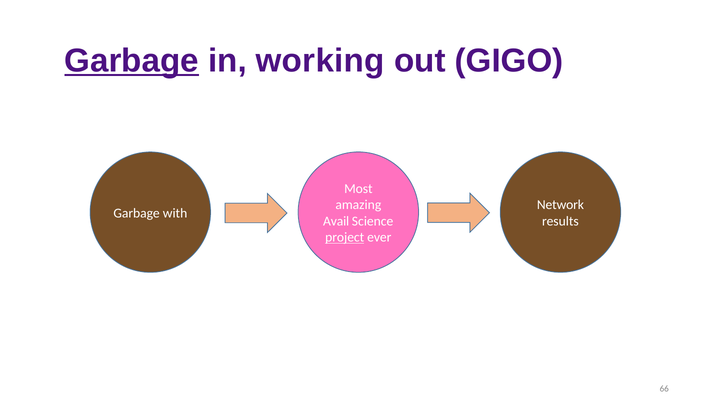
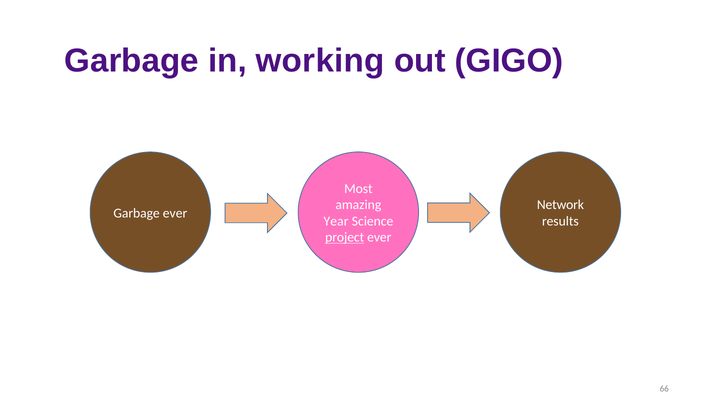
Garbage underline: present -> none (132, 61)
Garbage with: with -> ever (175, 213)
Avail: Avail -> Year (336, 221)
